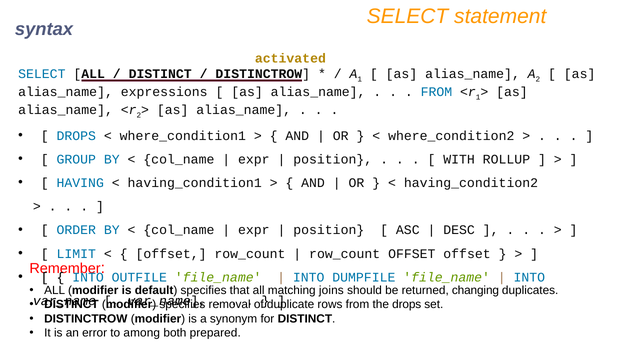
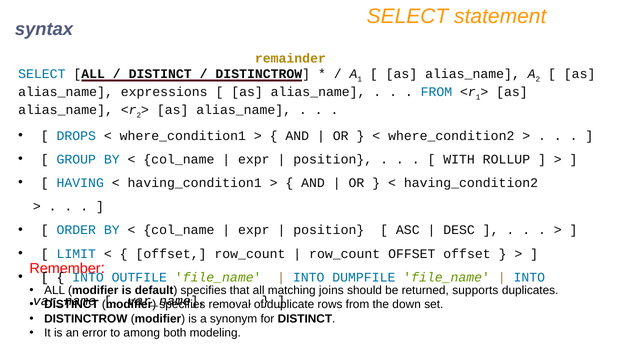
activated: activated -> remainder (290, 58)
changing: changing -> supports (475, 291)
the drops: drops -> down (407, 305)
prepared: prepared -> modeling (215, 333)
